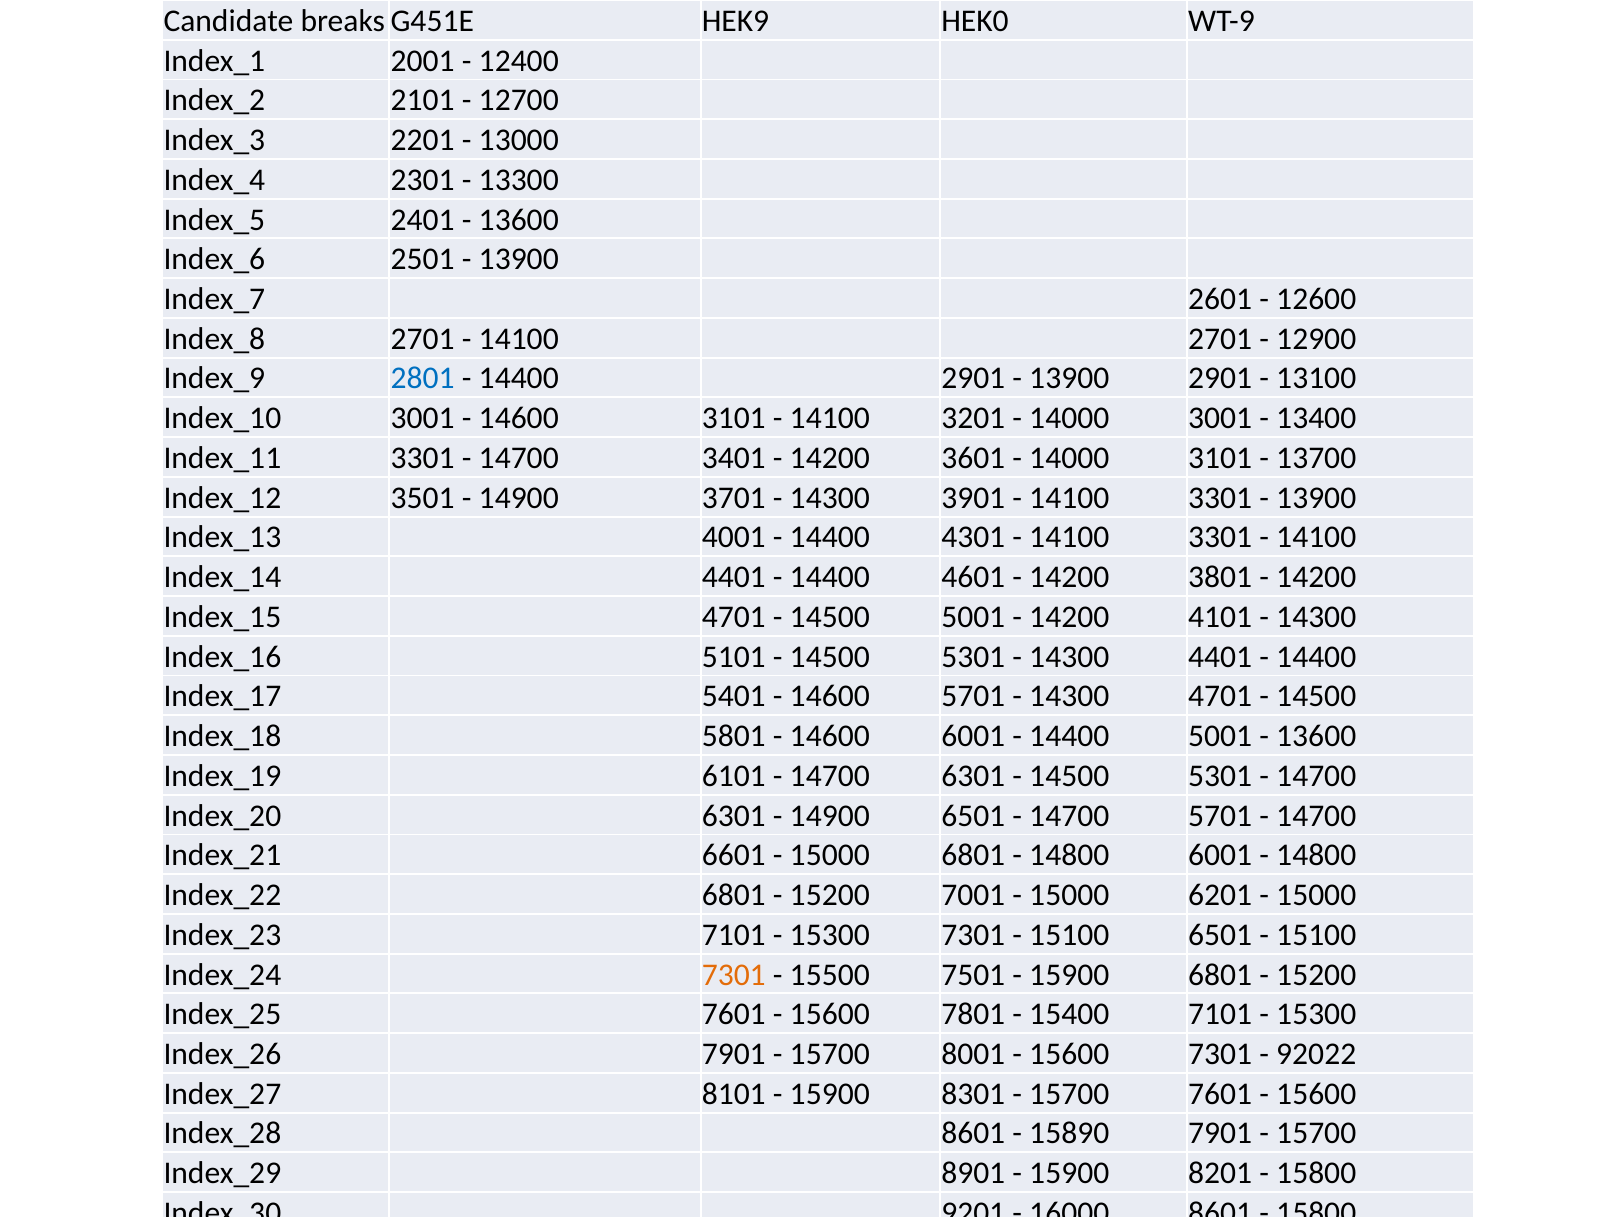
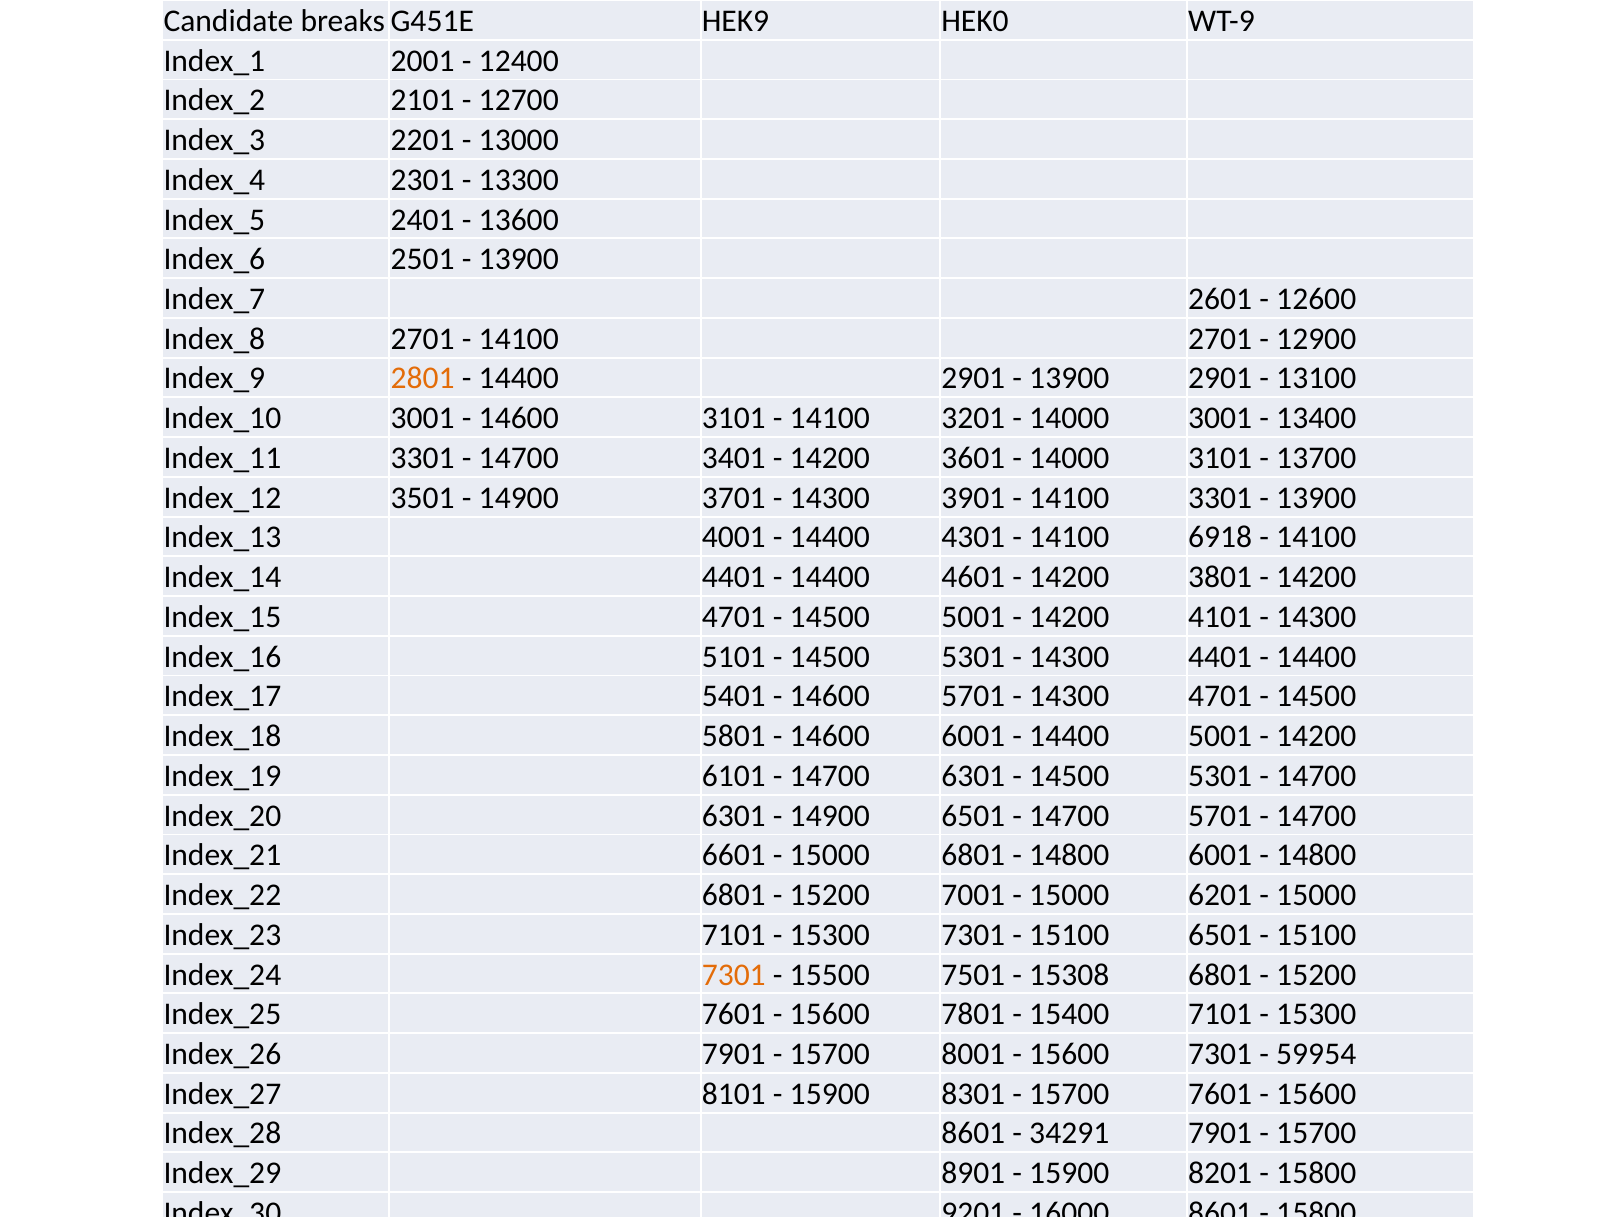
2801 colour: blue -> orange (423, 379)
3301: 3301 -> 6918 (1220, 538)
13600: 13600 -> 14200 (1316, 736)
15900: 15900 -> 15308 (1069, 975)
92022: 92022 -> 59954 (1316, 1054)
15890: 15890 -> 34291 (1069, 1134)
